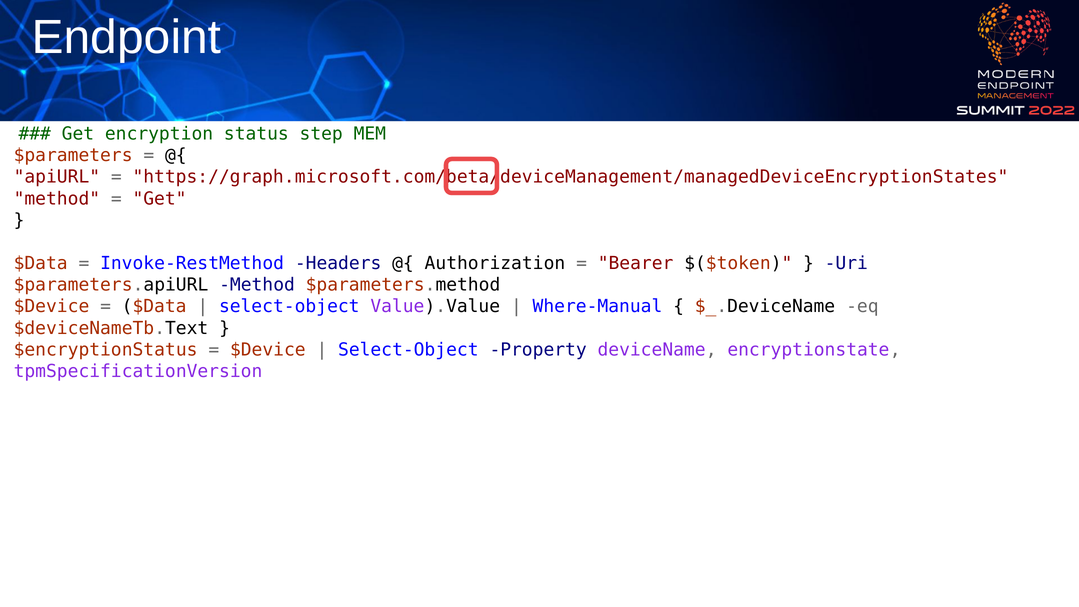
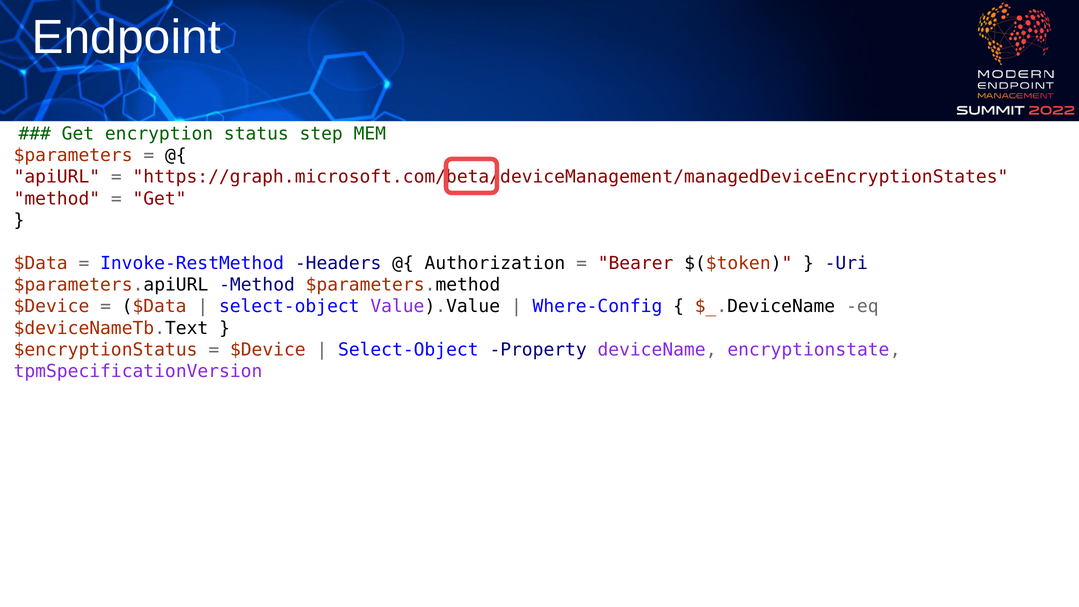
Where-Manual: Where-Manual -> Where-Config (597, 306)
